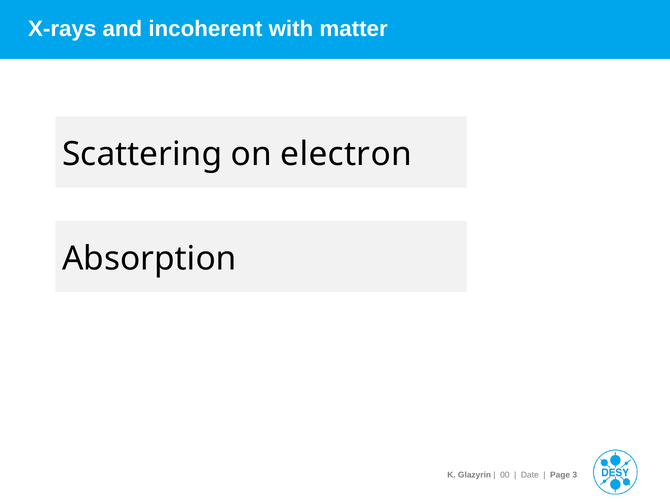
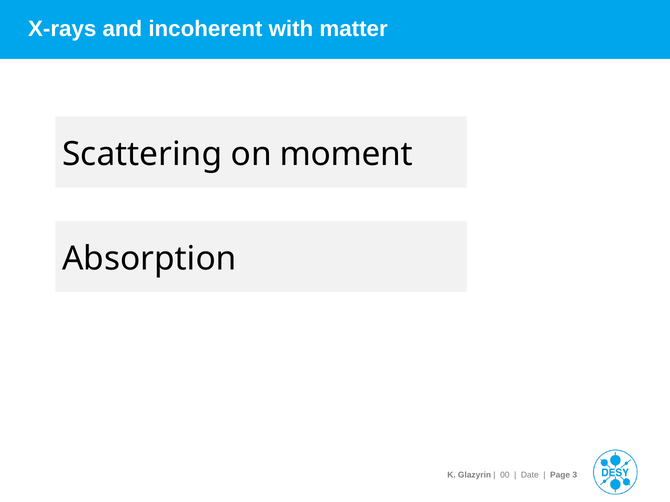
electron: electron -> moment (346, 155)
